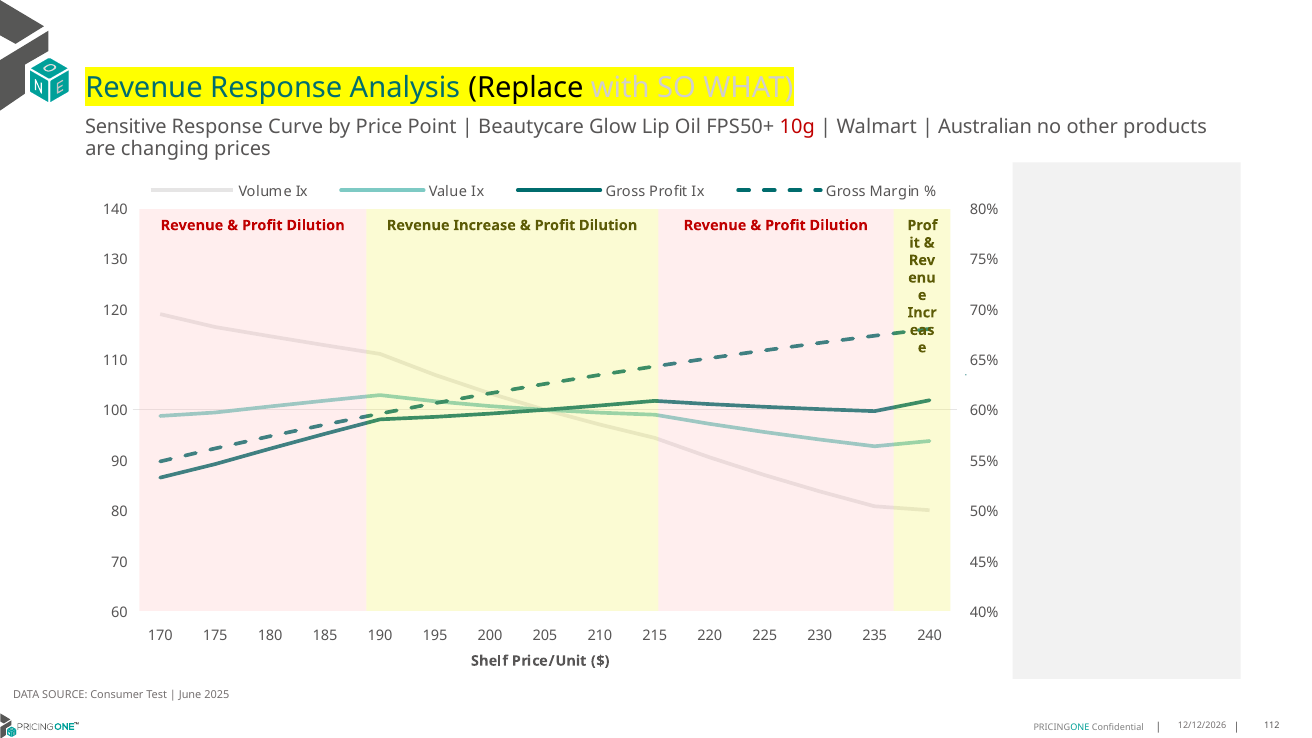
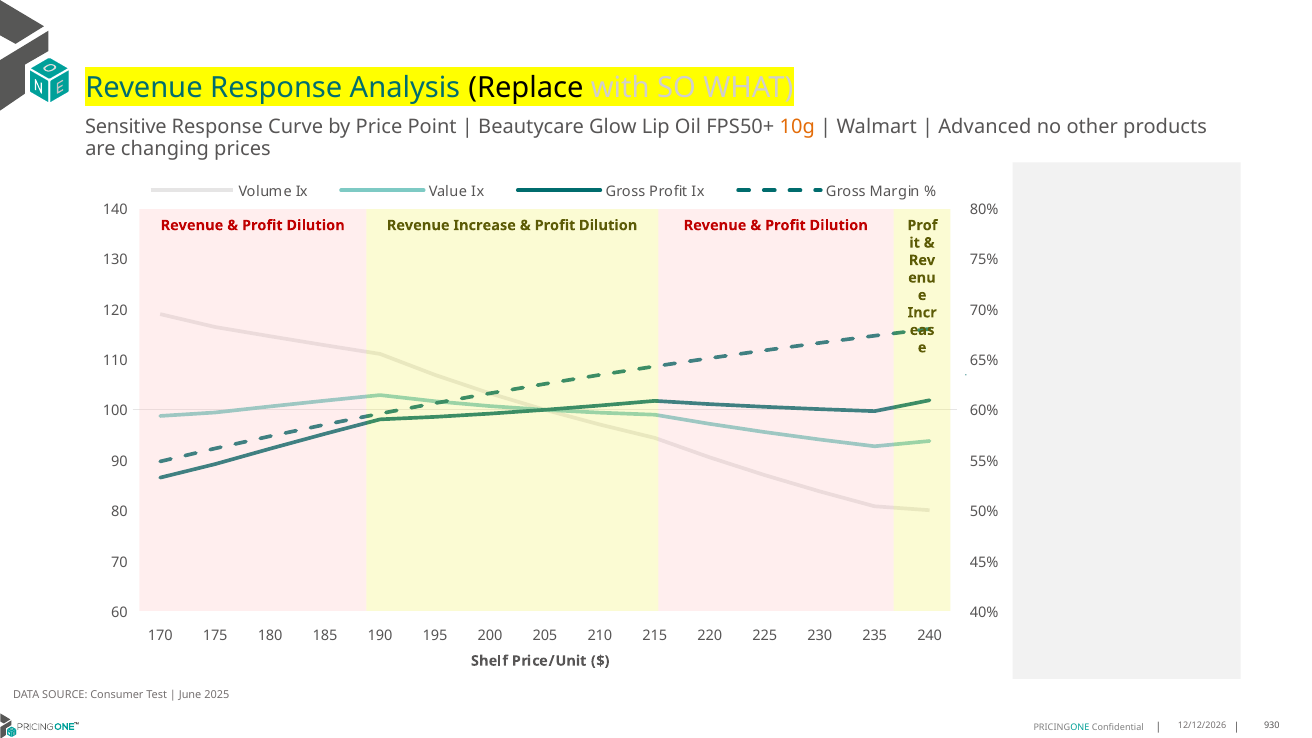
10g colour: red -> orange (797, 127)
Australian: Australian -> Advanced (985, 127)
112: 112 -> 930 (1272, 726)
